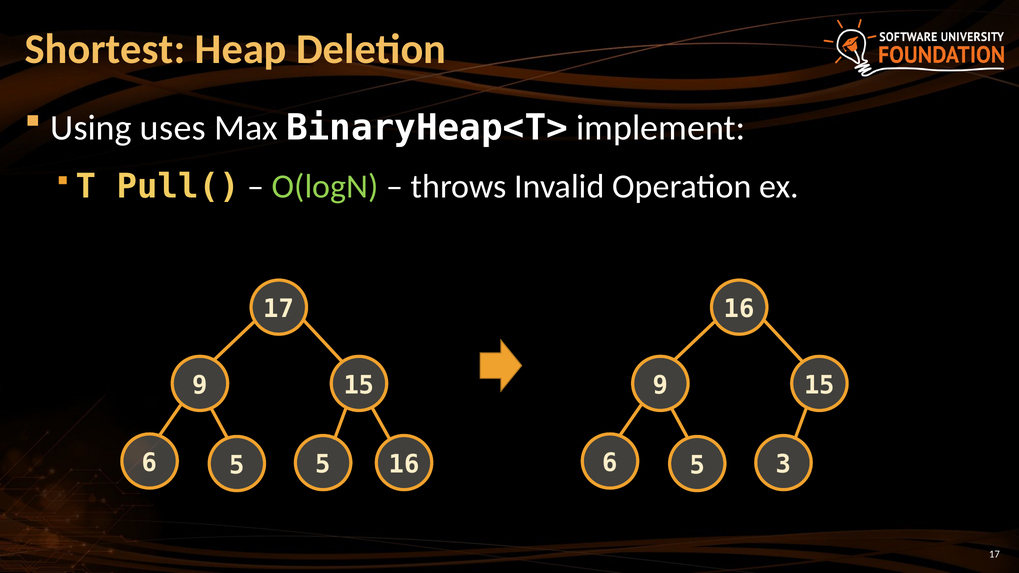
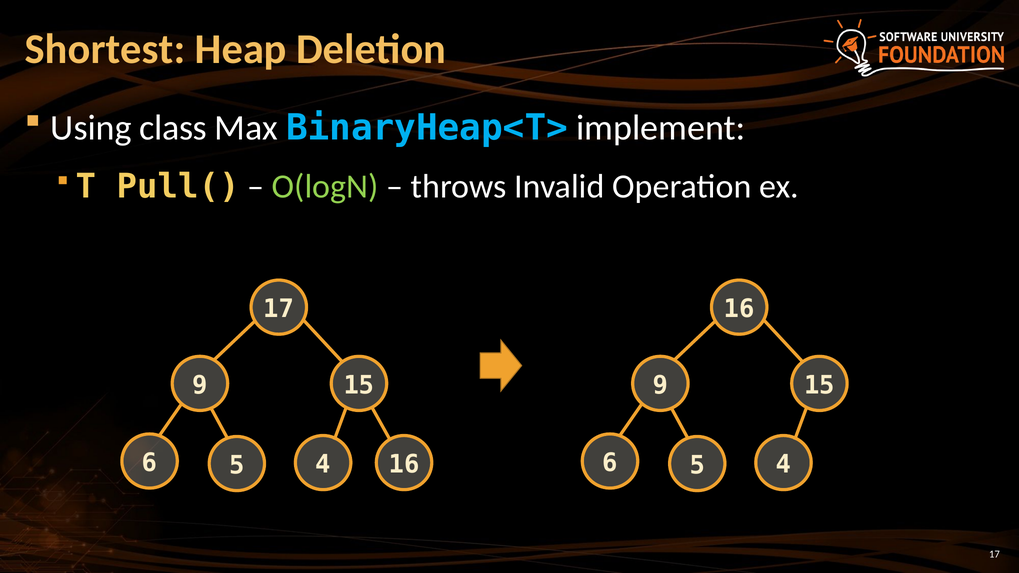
uses: uses -> class (173, 128)
BinaryHeap<T> colour: white -> light blue (427, 128)
5: 5 -> 4 (323, 465)
3: 3 -> 4 (783, 465)
